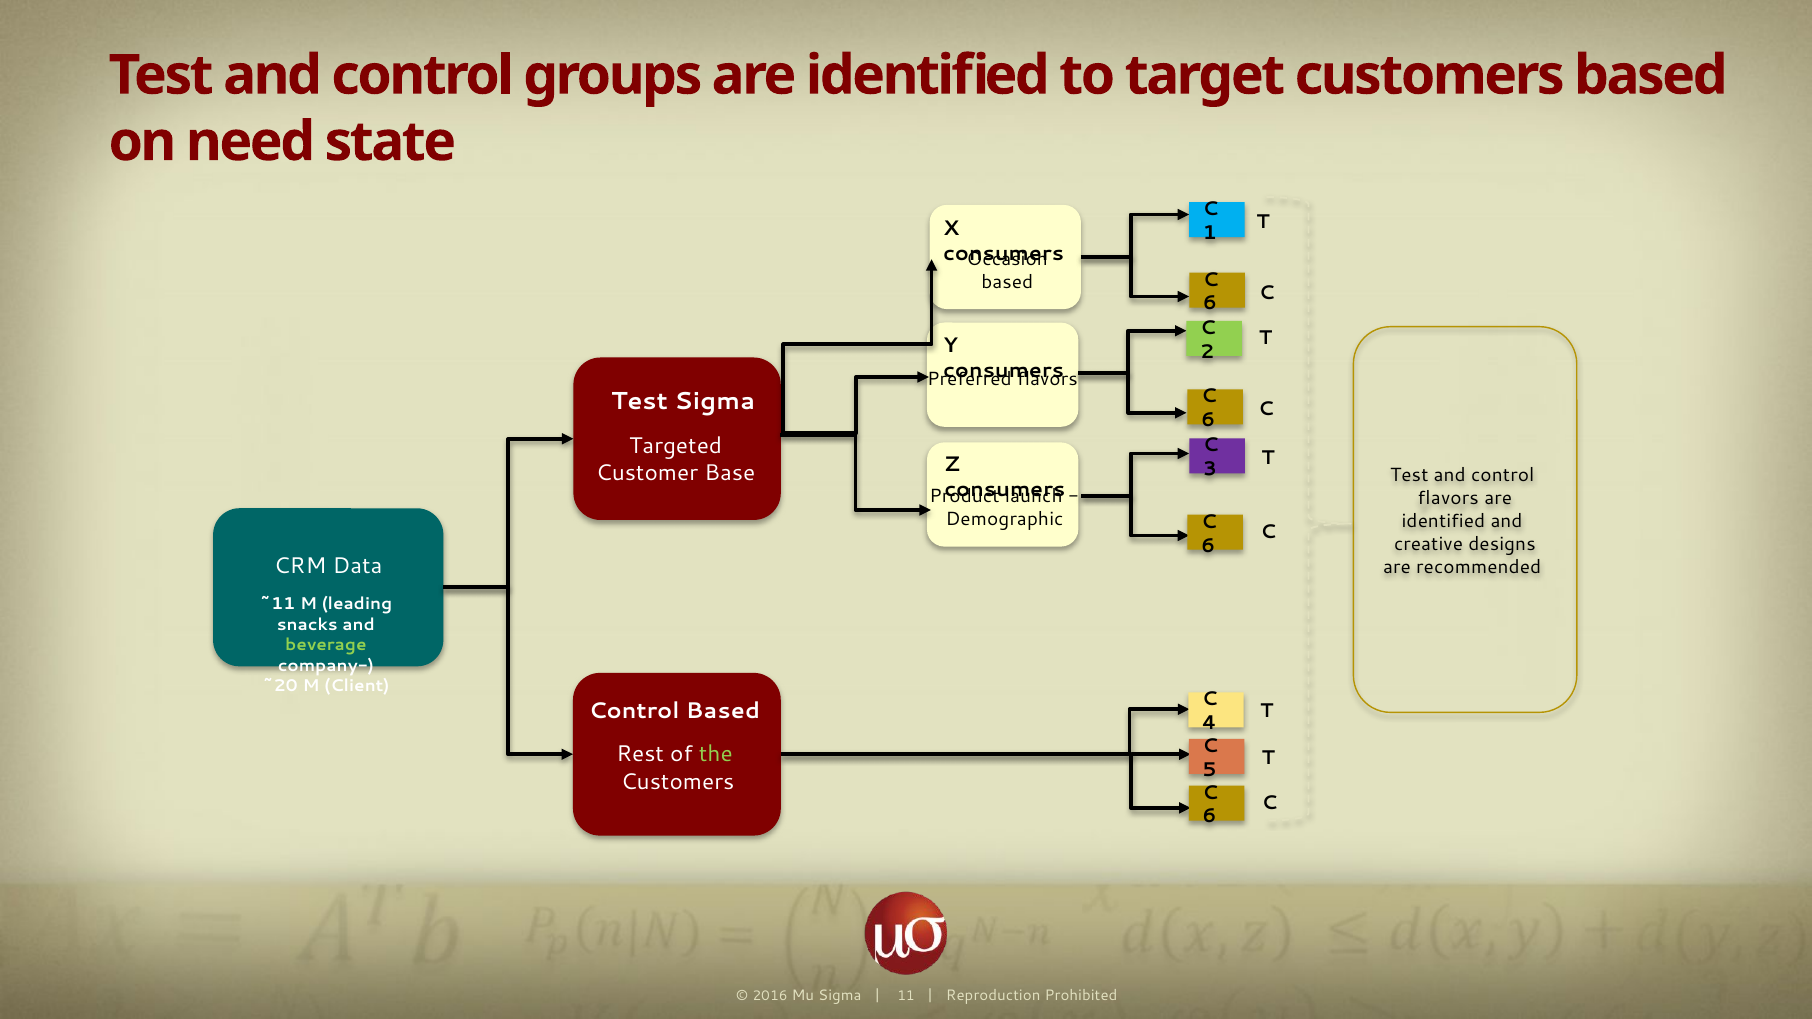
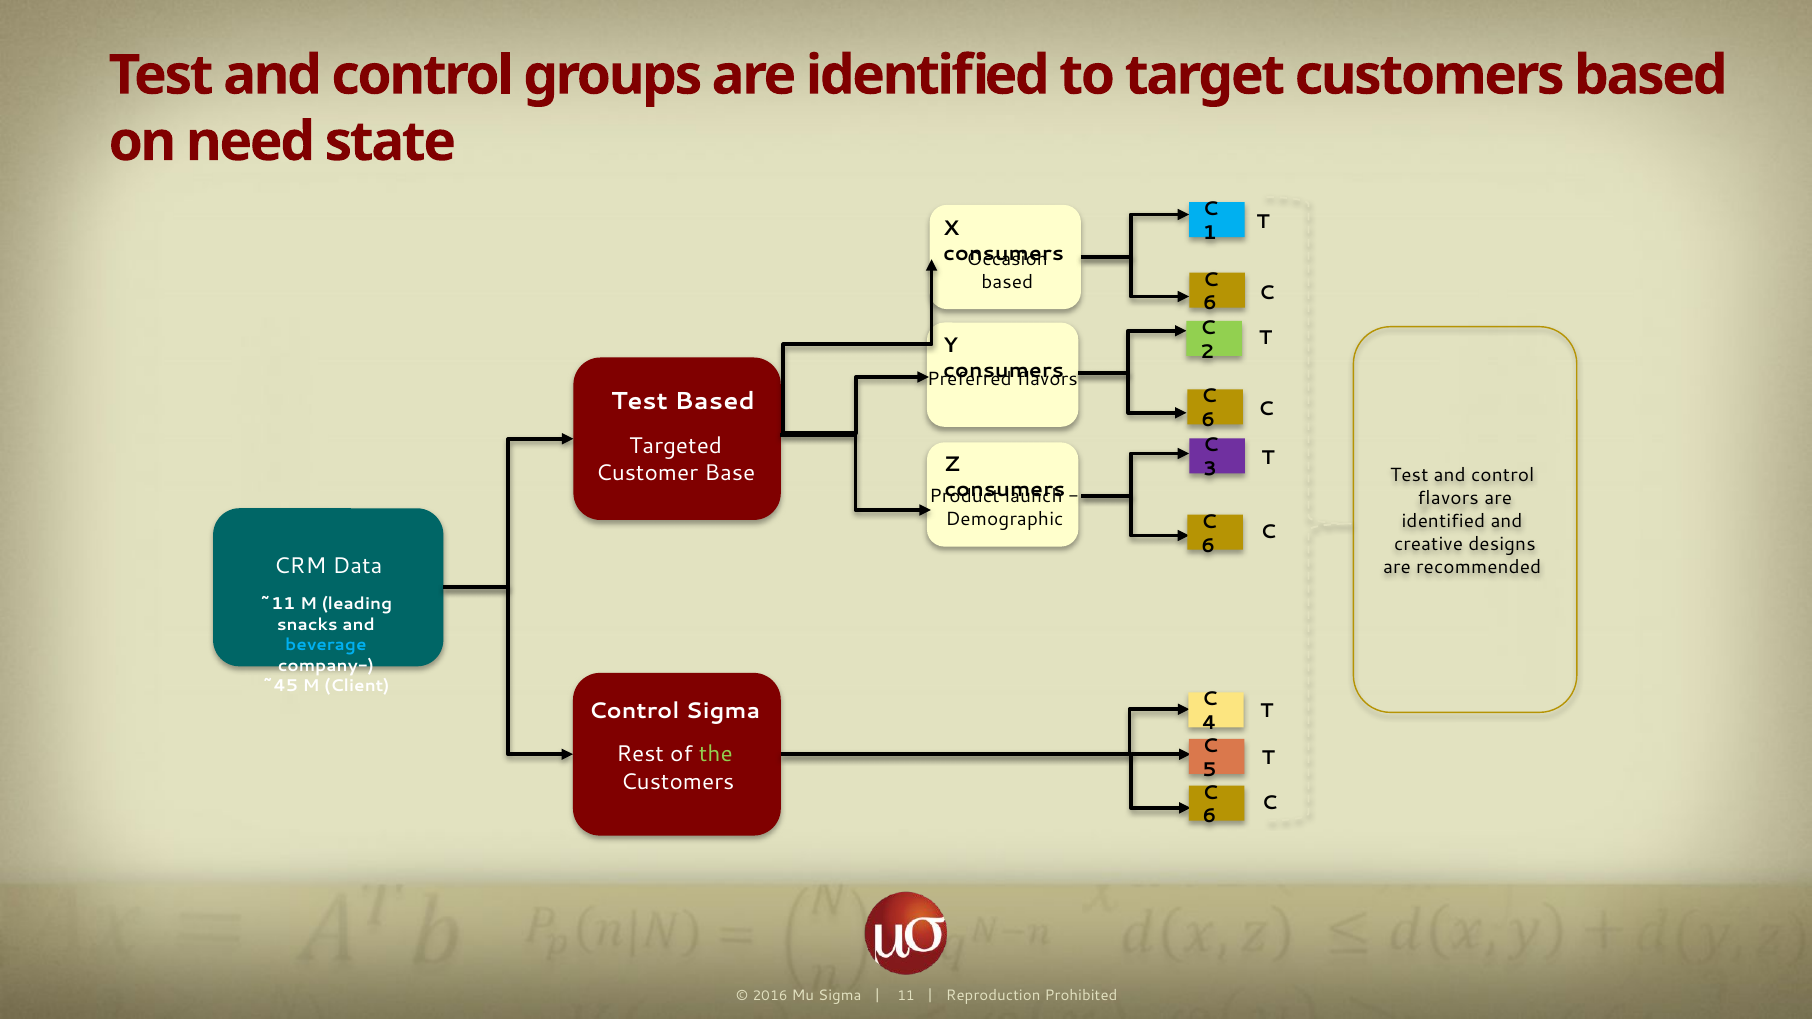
Test Sigma: Sigma -> Based (715, 401)
beverage colour: light green -> light blue (326, 645)
~20: ~20 -> ~45 (280, 686)
Control Based: Based -> Sigma (723, 711)
